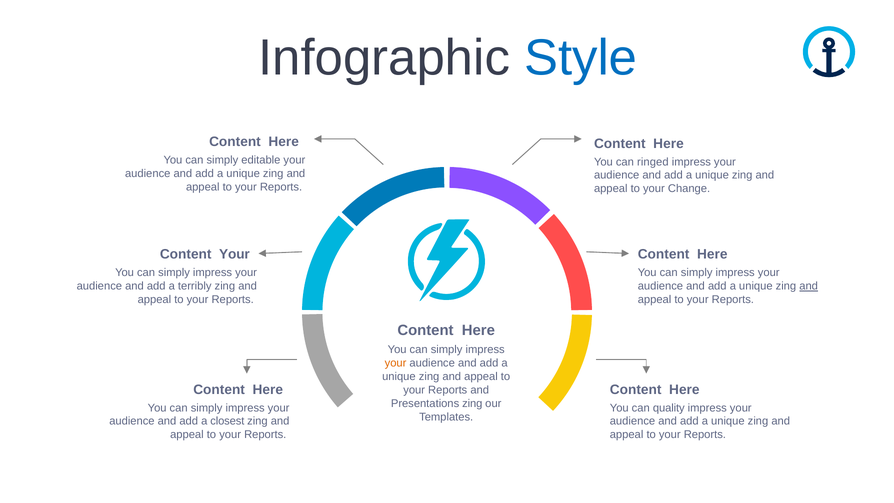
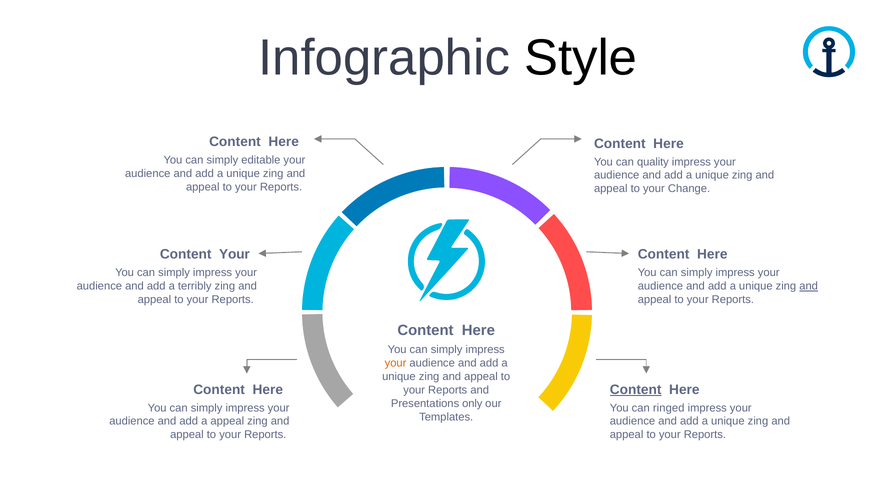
Style colour: blue -> black (581, 58)
ringed: ringed -> quality (653, 162)
Content underline: none -> present (636, 389)
Presentations zing: zing -> only (472, 403)
quality: quality -> ringed (669, 408)
a closest: closest -> appeal (227, 421)
